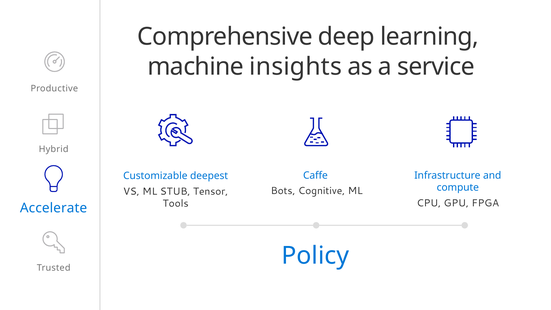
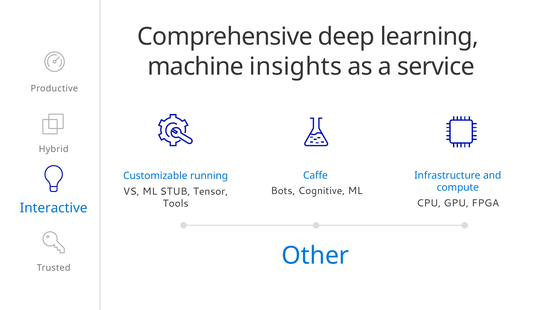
deepest: deepest -> running (209, 176)
Accelerate: Accelerate -> Interactive (54, 208)
Policy: Policy -> Other (315, 255)
